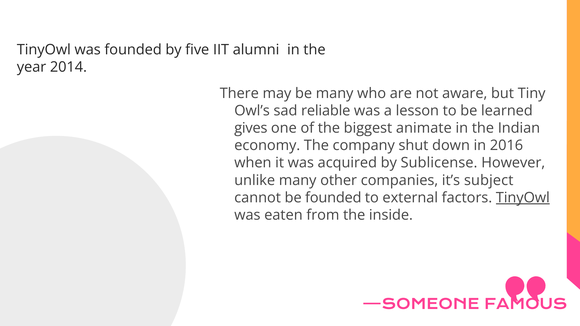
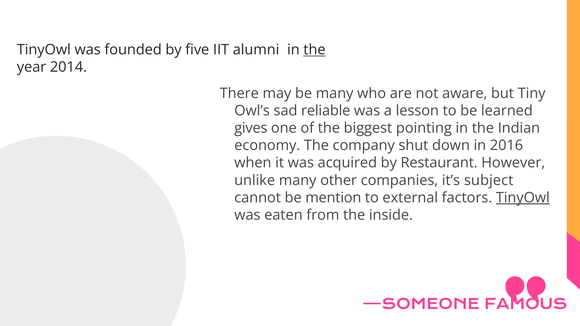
the underline: none -> present (315, 50)
animate: animate -> pointing (424, 128)
Sublicense: Sublicense -> Restaurant (439, 163)
be founded: founded -> mention (333, 198)
